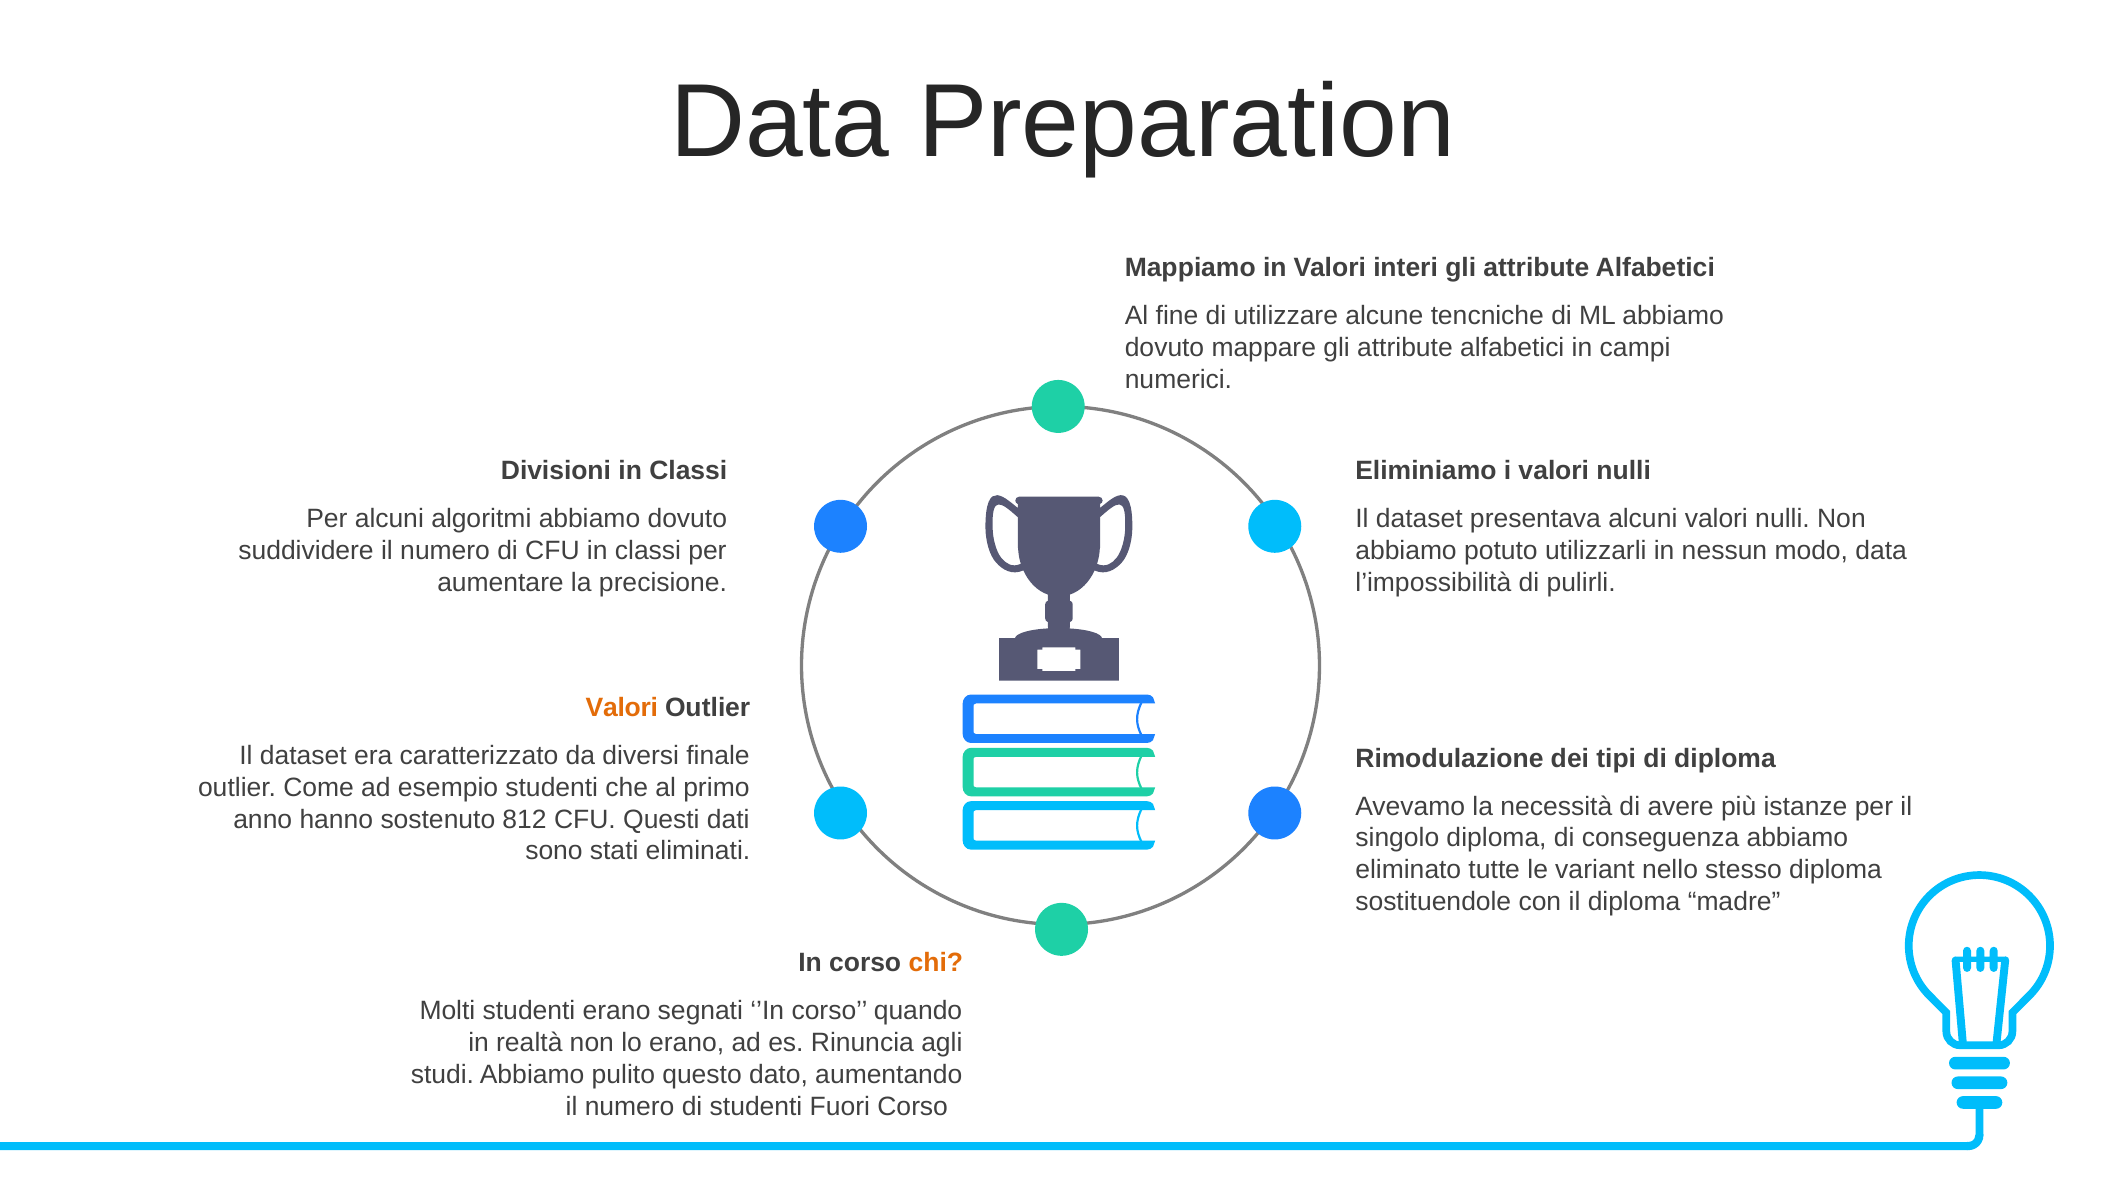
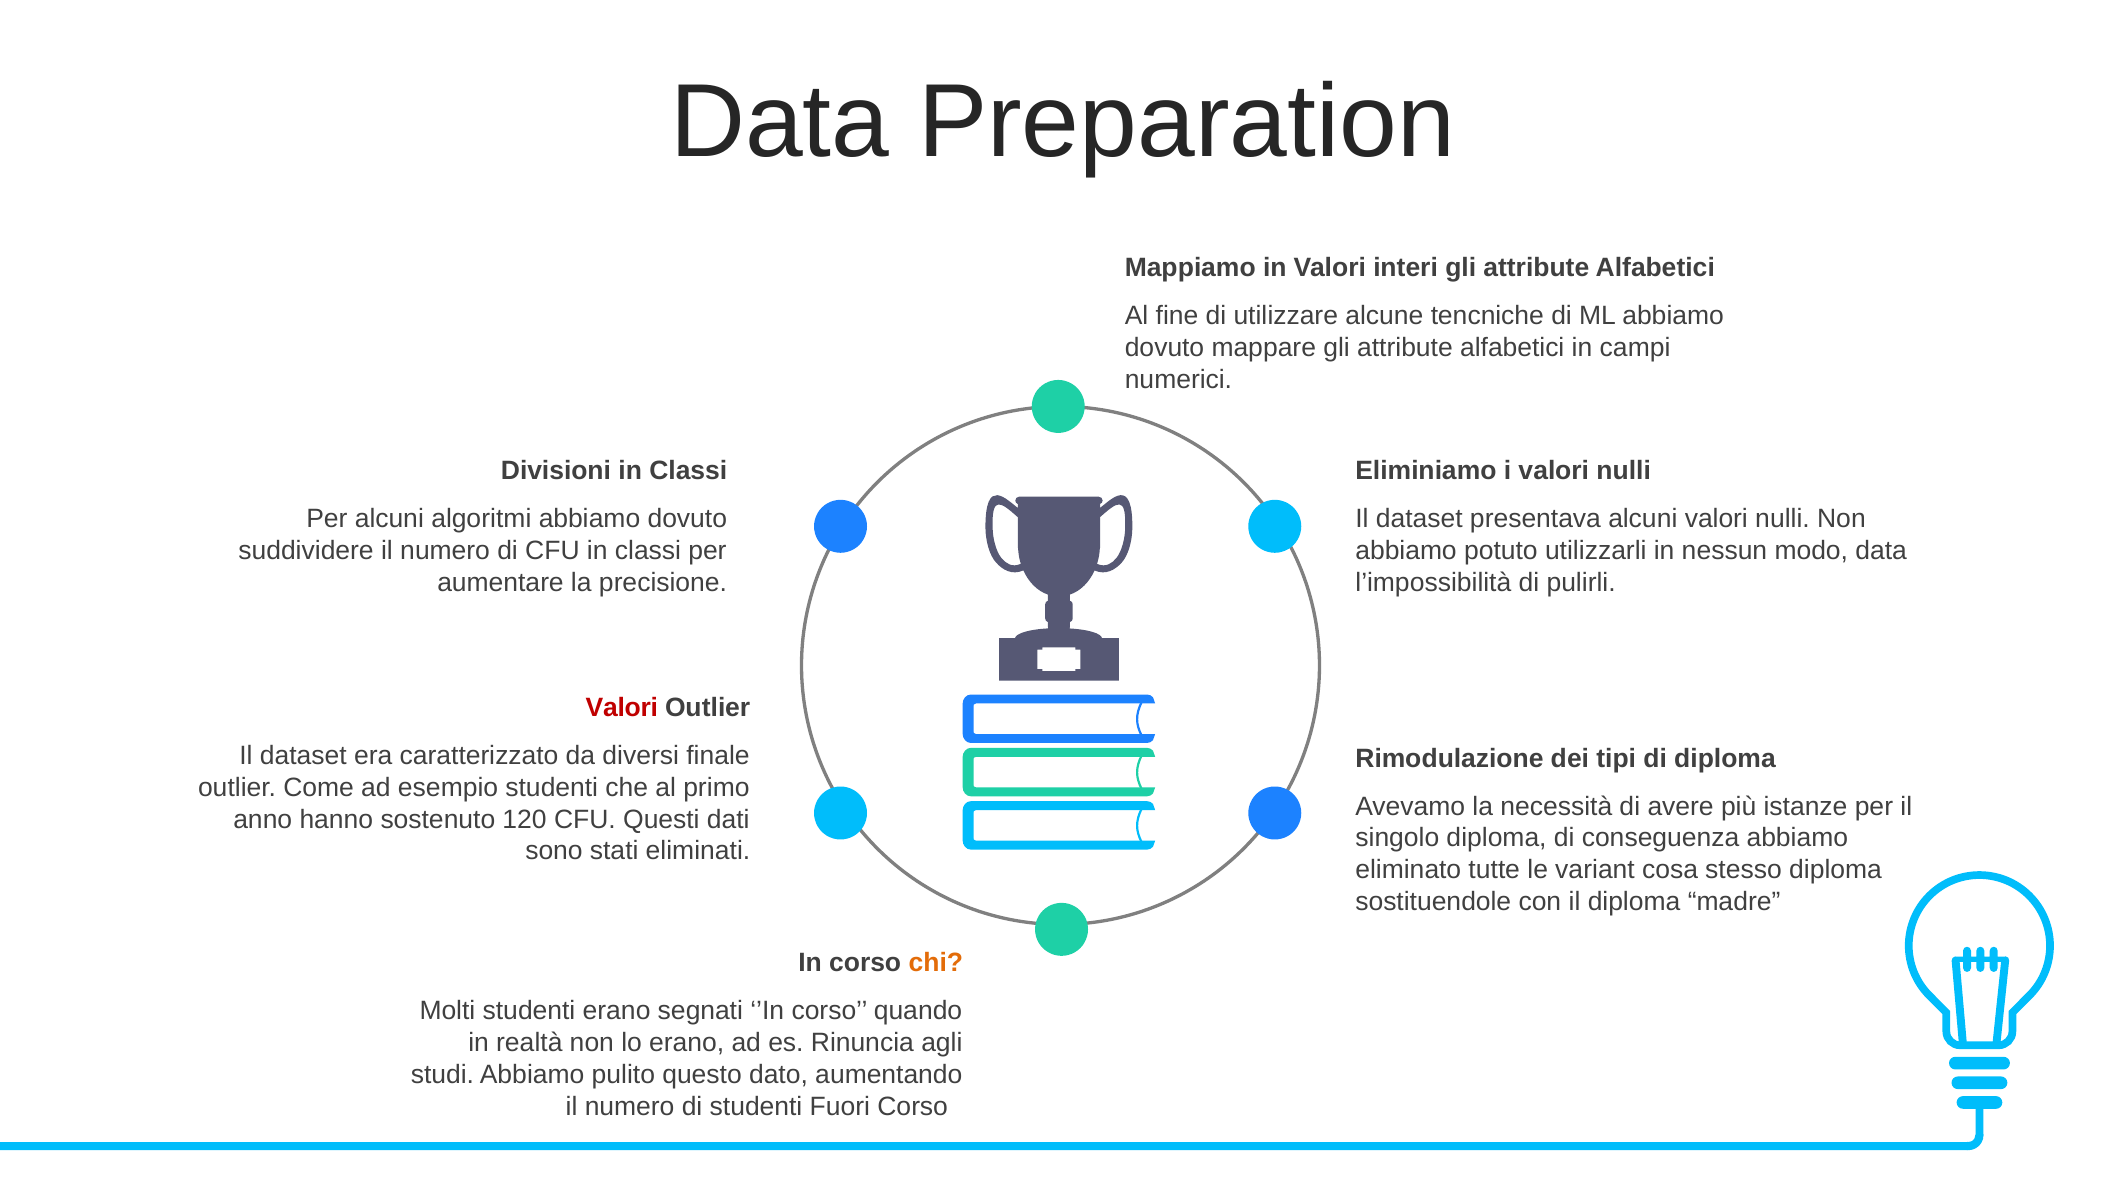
Valori colour: orange -> red (622, 708)
812: 812 -> 120 (525, 819)
nello: nello -> cosa (1670, 870)
